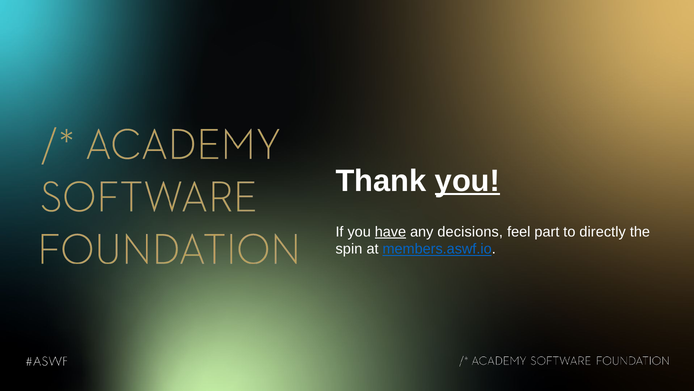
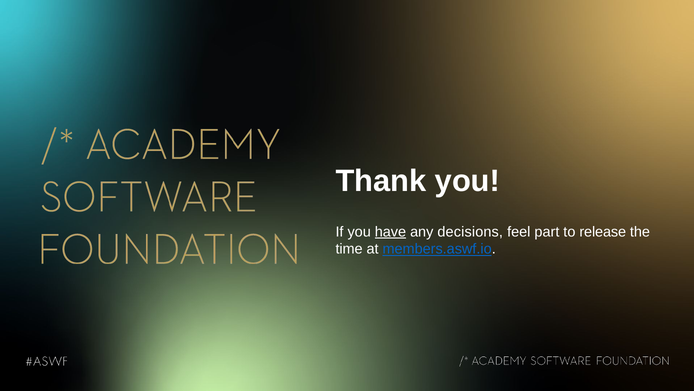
you underline: present -> none (467, 181)
directly: directly -> release (603, 231)
spin: spin -> time (349, 249)
